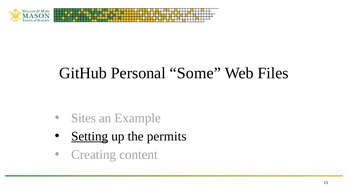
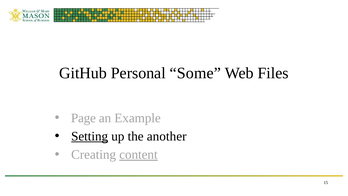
Sites: Sites -> Page (83, 118)
permits: permits -> another (167, 136)
content underline: none -> present (138, 154)
